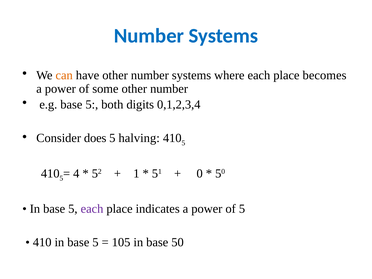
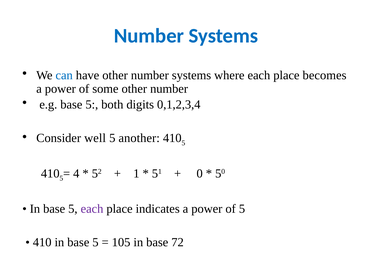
can colour: orange -> blue (64, 75)
does: does -> well (95, 138)
halving: halving -> another (139, 138)
base 50: 50 -> 72 (178, 242)
